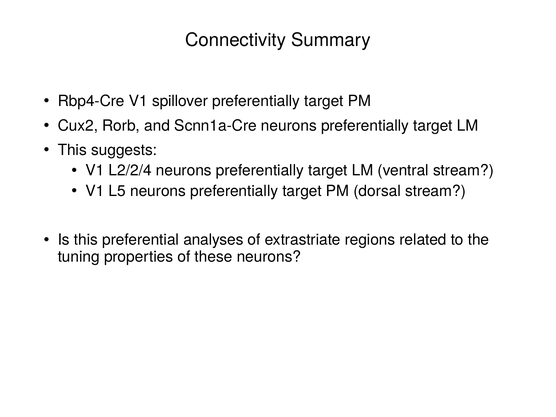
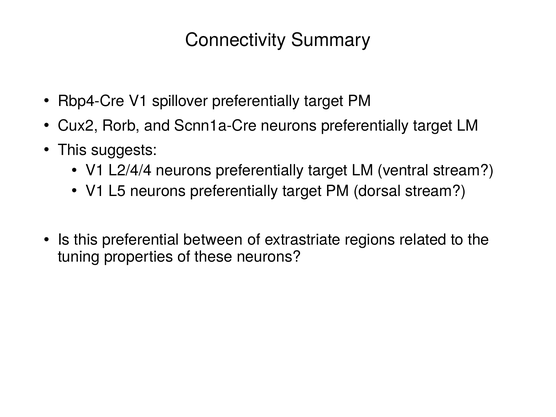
L2/2/4: L2/2/4 -> L2/4/4 (130, 171)
analyses: analyses -> between (213, 240)
